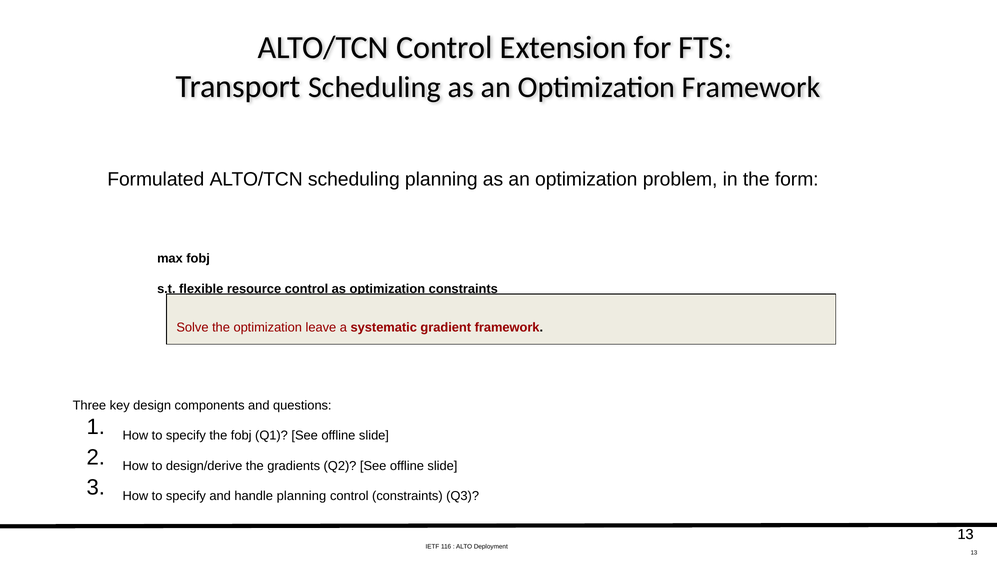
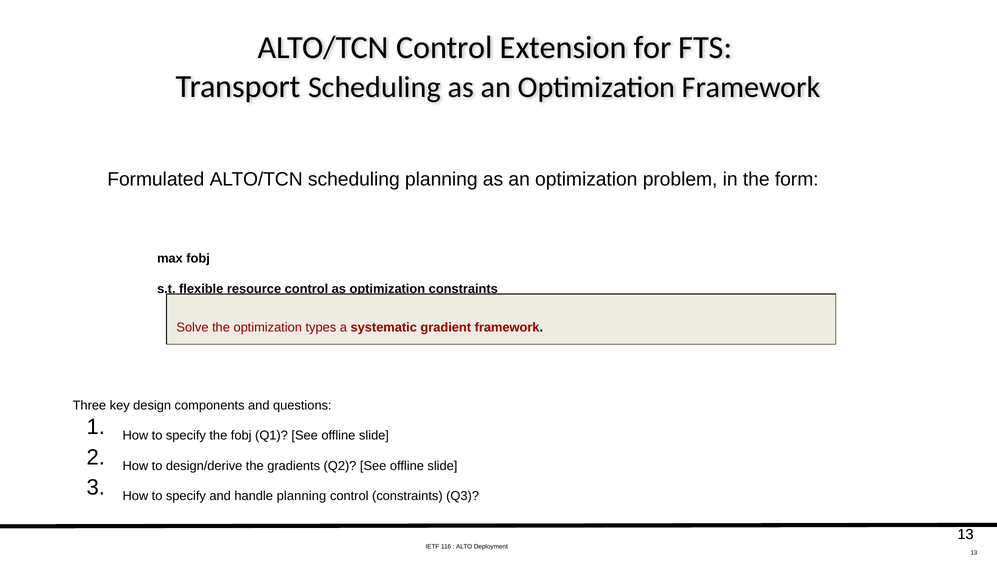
leave: leave -> types (321, 327)
